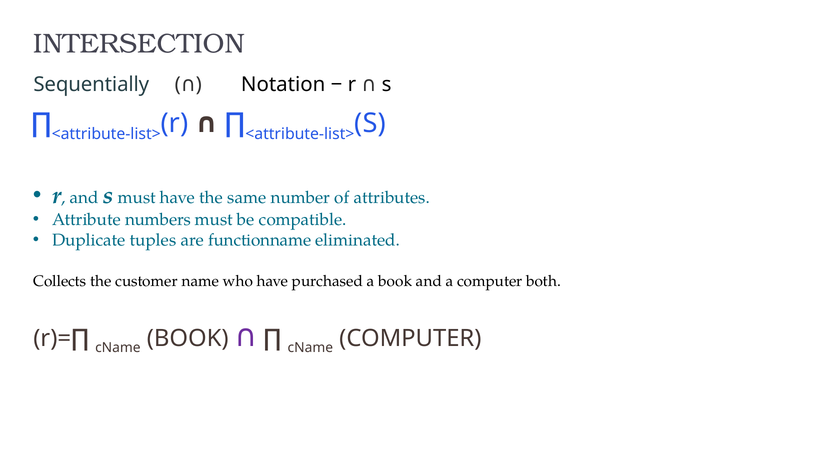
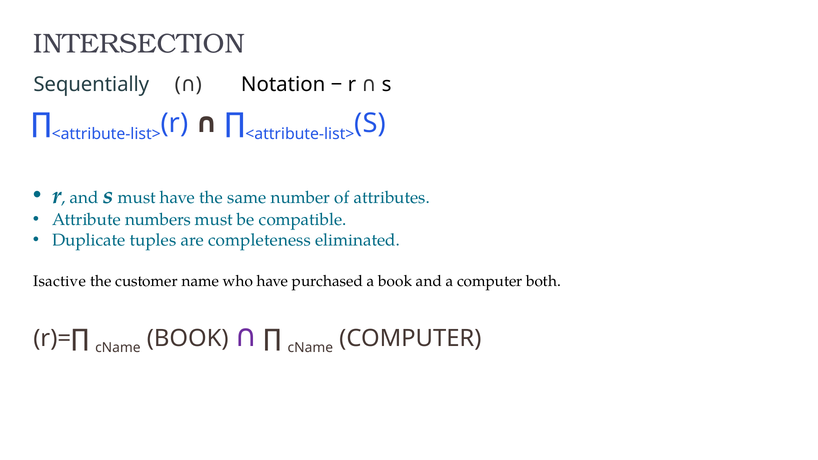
functionname: functionname -> completeness (260, 240)
Collects: Collects -> Isactive (60, 281)
